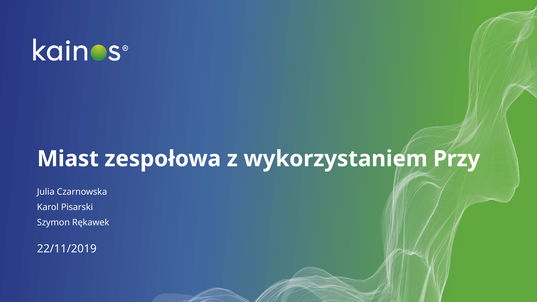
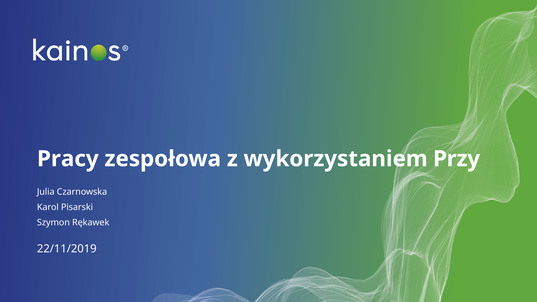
Miast: Miast -> Pracy (68, 159)
